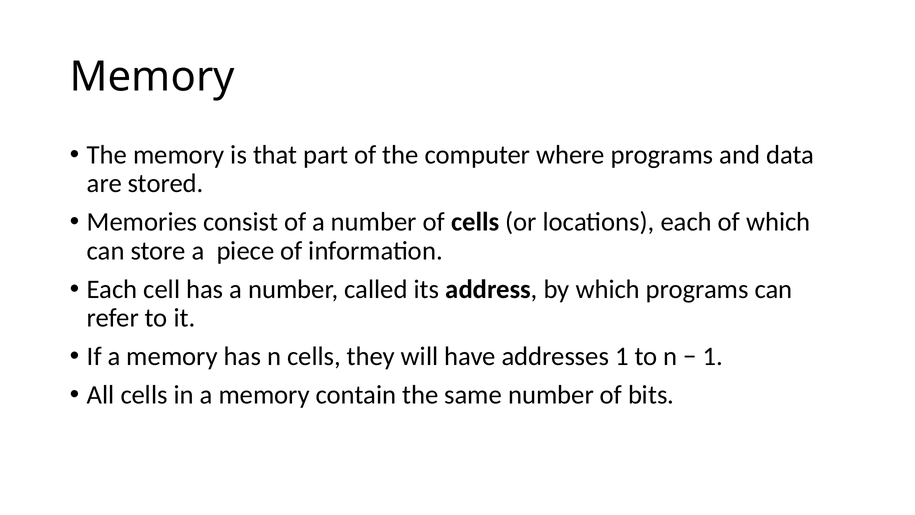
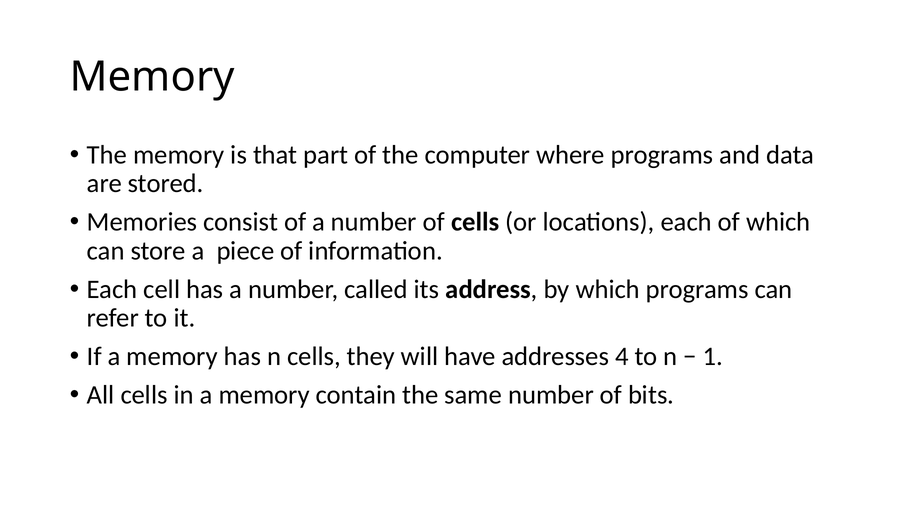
addresses 1: 1 -> 4 (622, 356)
